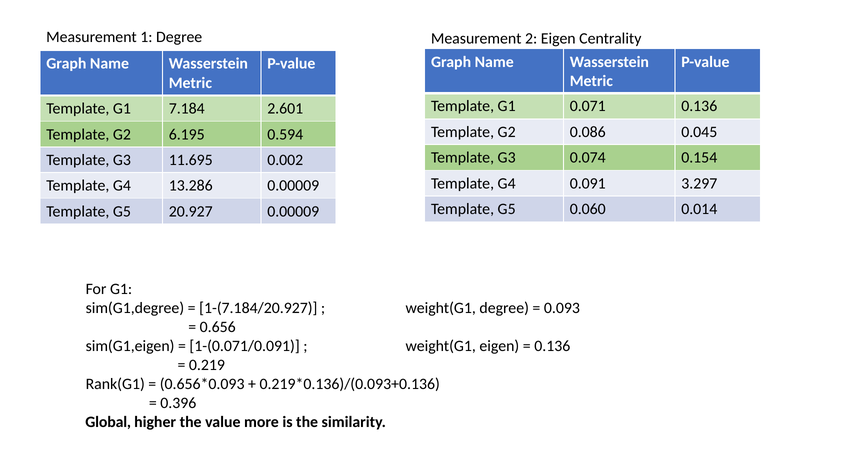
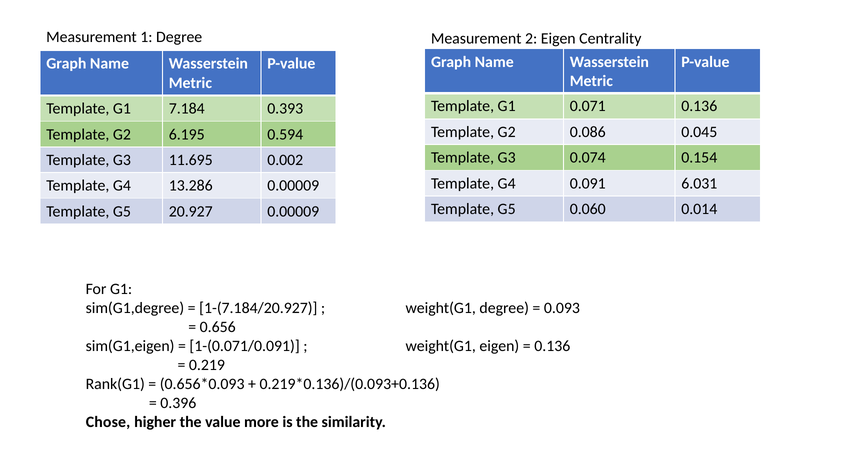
2.601: 2.601 -> 0.393 (285, 109)
3.297: 3.297 -> 6.031 (699, 183)
Global: Global -> Chose (108, 422)
